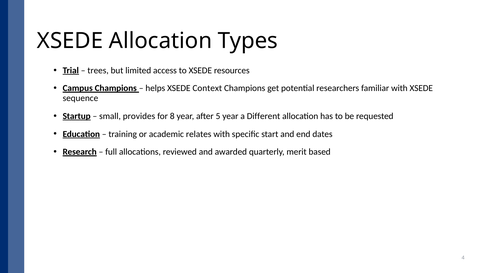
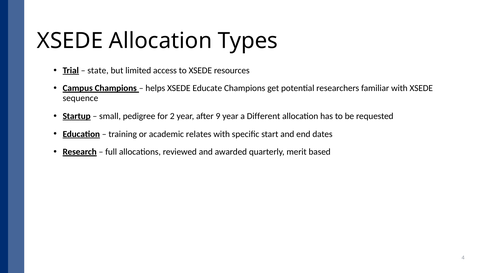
trees: trees -> state (98, 70)
Context: Context -> Educate (207, 88)
provides: provides -> pedigree (139, 116)
8: 8 -> 2 (172, 116)
5: 5 -> 9 (218, 116)
